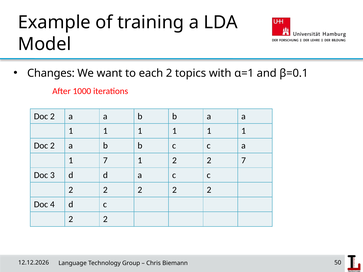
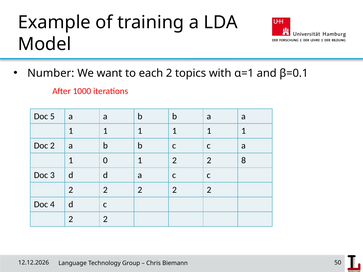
Changes: Changes -> Number (51, 73)
2: 2 -> 5 (52, 116)
1 7: 7 -> 0 (105, 161)
2 7: 7 -> 8 (244, 161)
